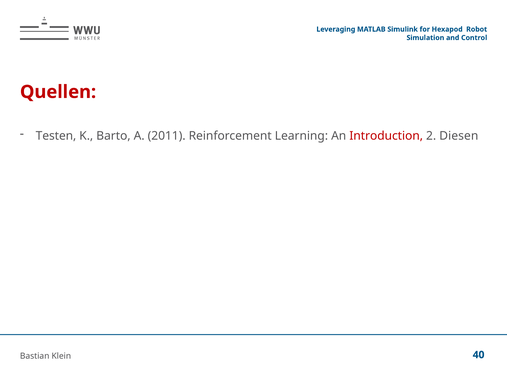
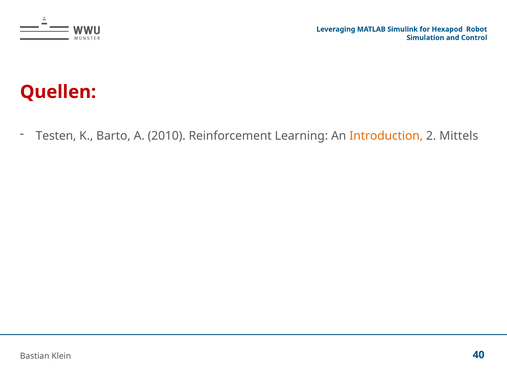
2011: 2011 -> 2010 (167, 136)
Introduction colour: red -> orange (386, 136)
Diesen: Diesen -> Mittels (459, 136)
